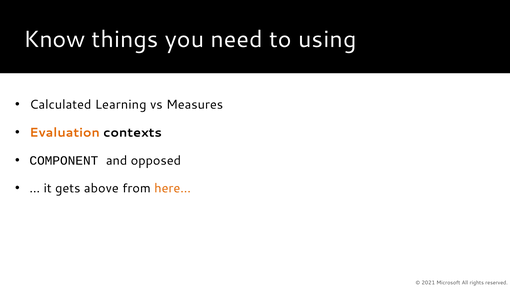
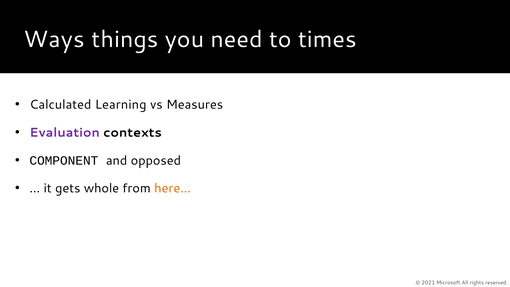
Know: Know -> Ways (54, 39)
using: using -> times (327, 39)
Evaluation colour: orange -> purple (65, 133)
above: above -> whole (101, 188)
